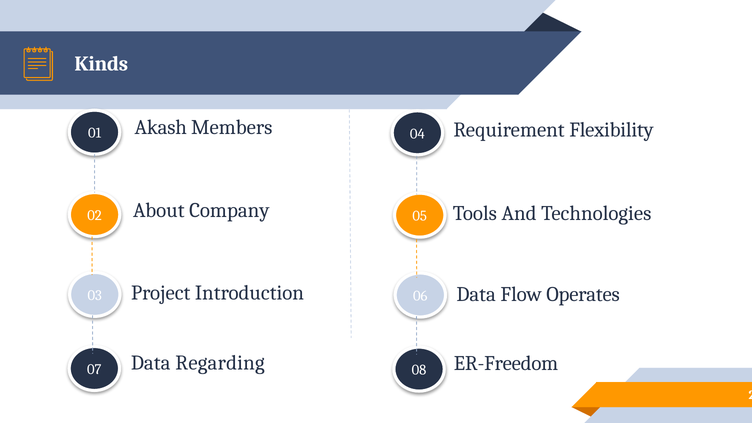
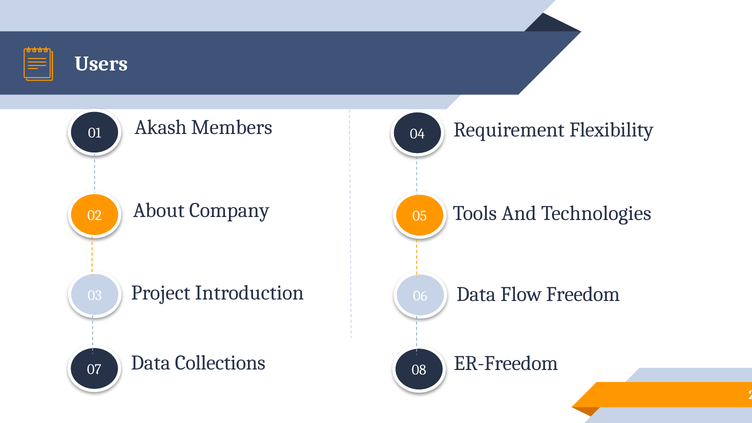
Kinds: Kinds -> Users (101, 64)
Operates: Operates -> Freedom (583, 294)
Regarding: Regarding -> Collections (220, 363)
